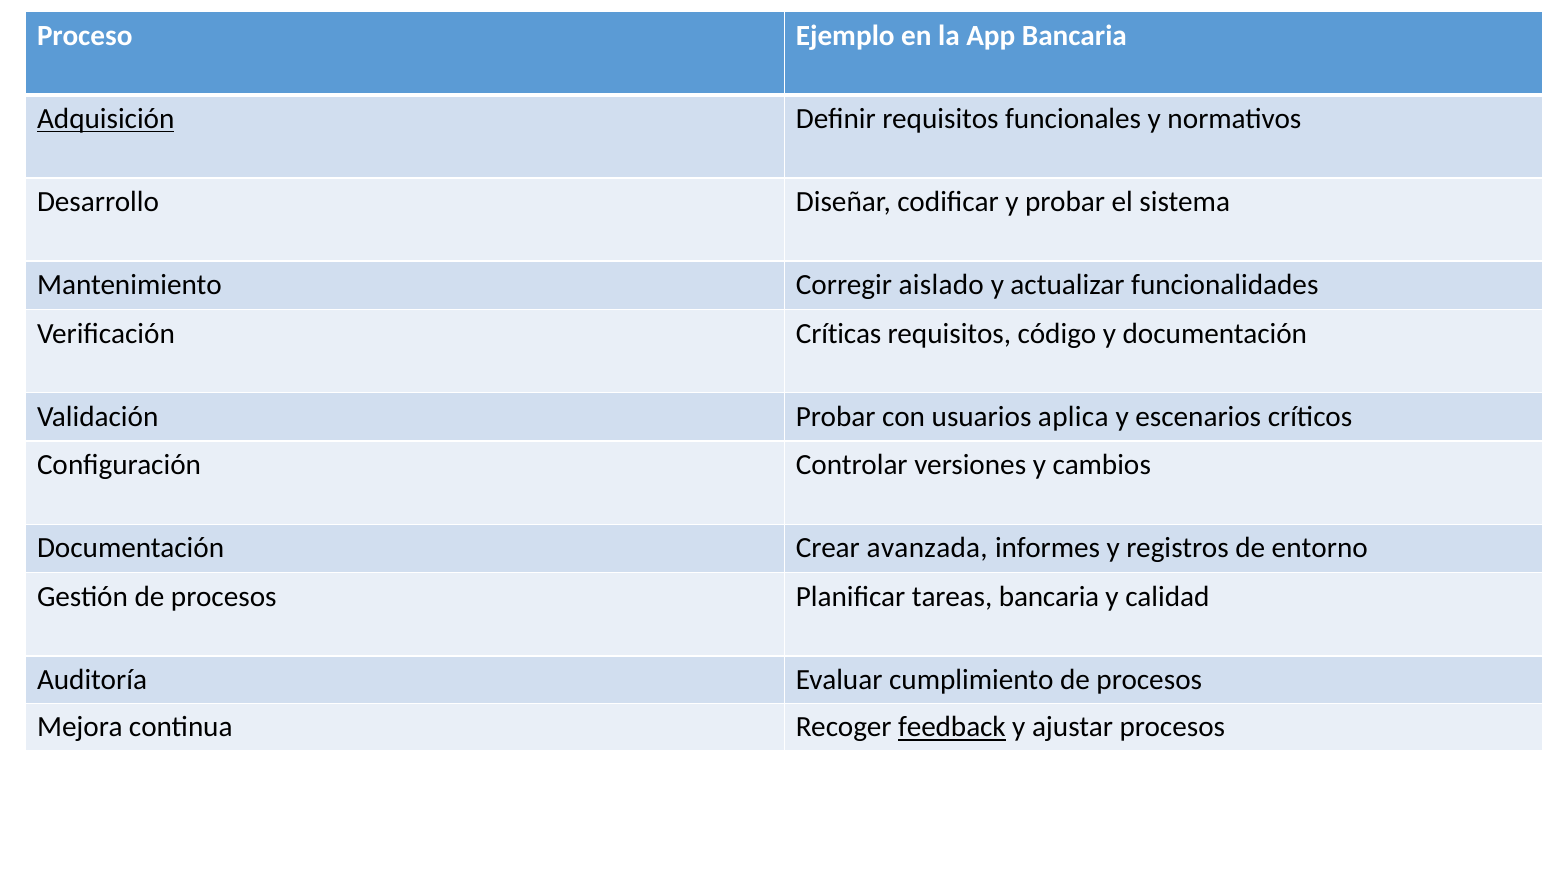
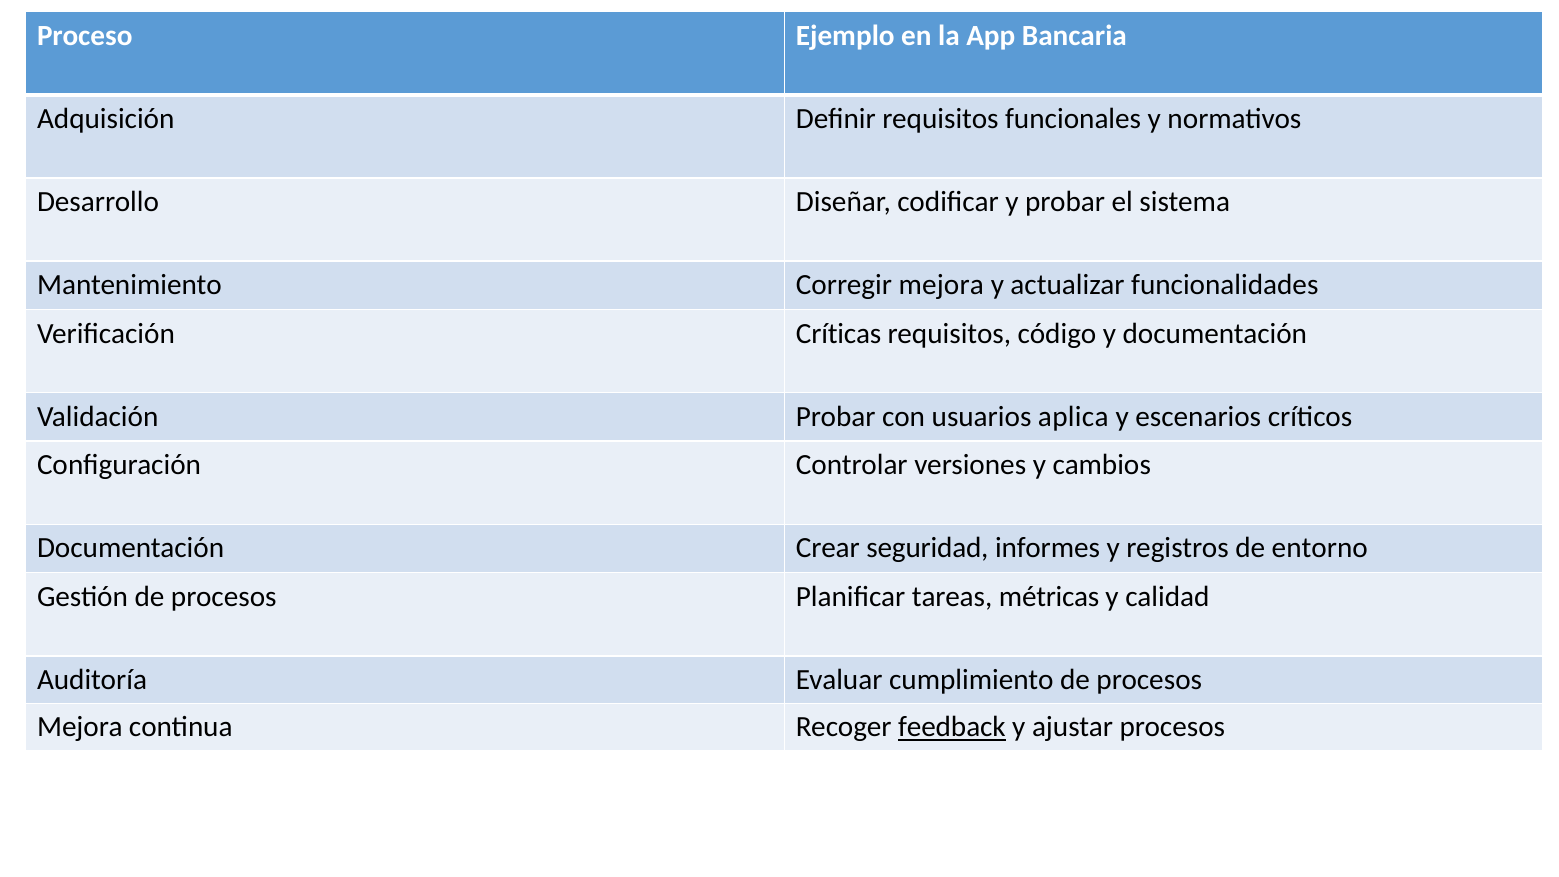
Adquisición underline: present -> none (106, 119)
Corregir aislado: aislado -> mejora (941, 285)
avanzada: avanzada -> seguridad (927, 548)
tareas bancaria: bancaria -> métricas (1049, 597)
